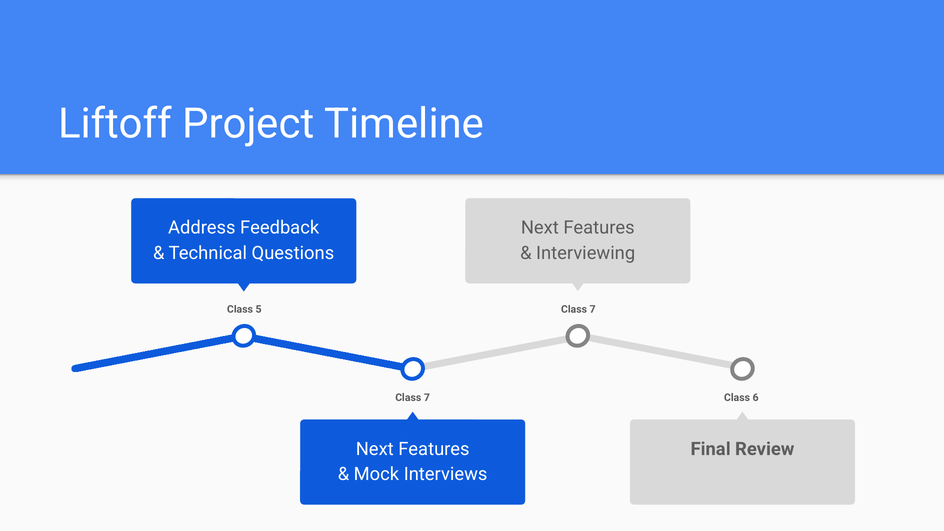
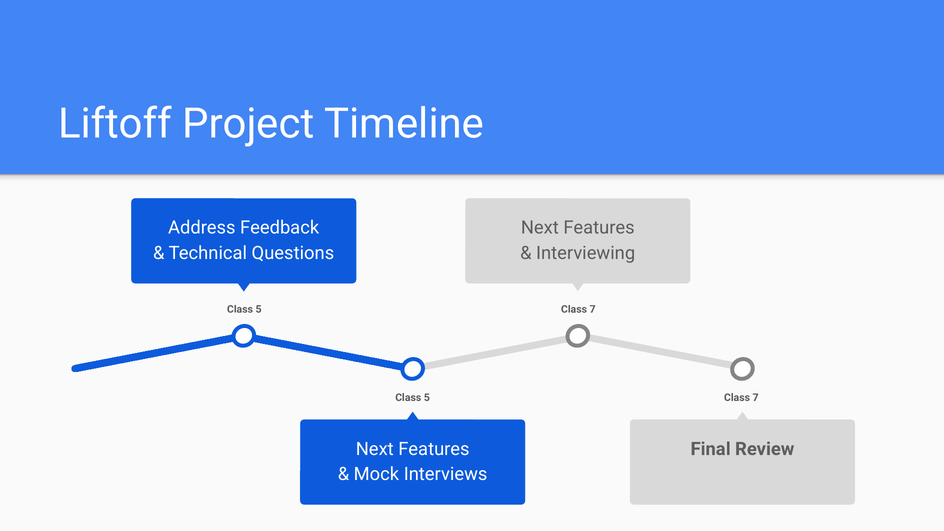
7: 7 -> 5 (427, 398)
6: 6 -> 7 (756, 398)
